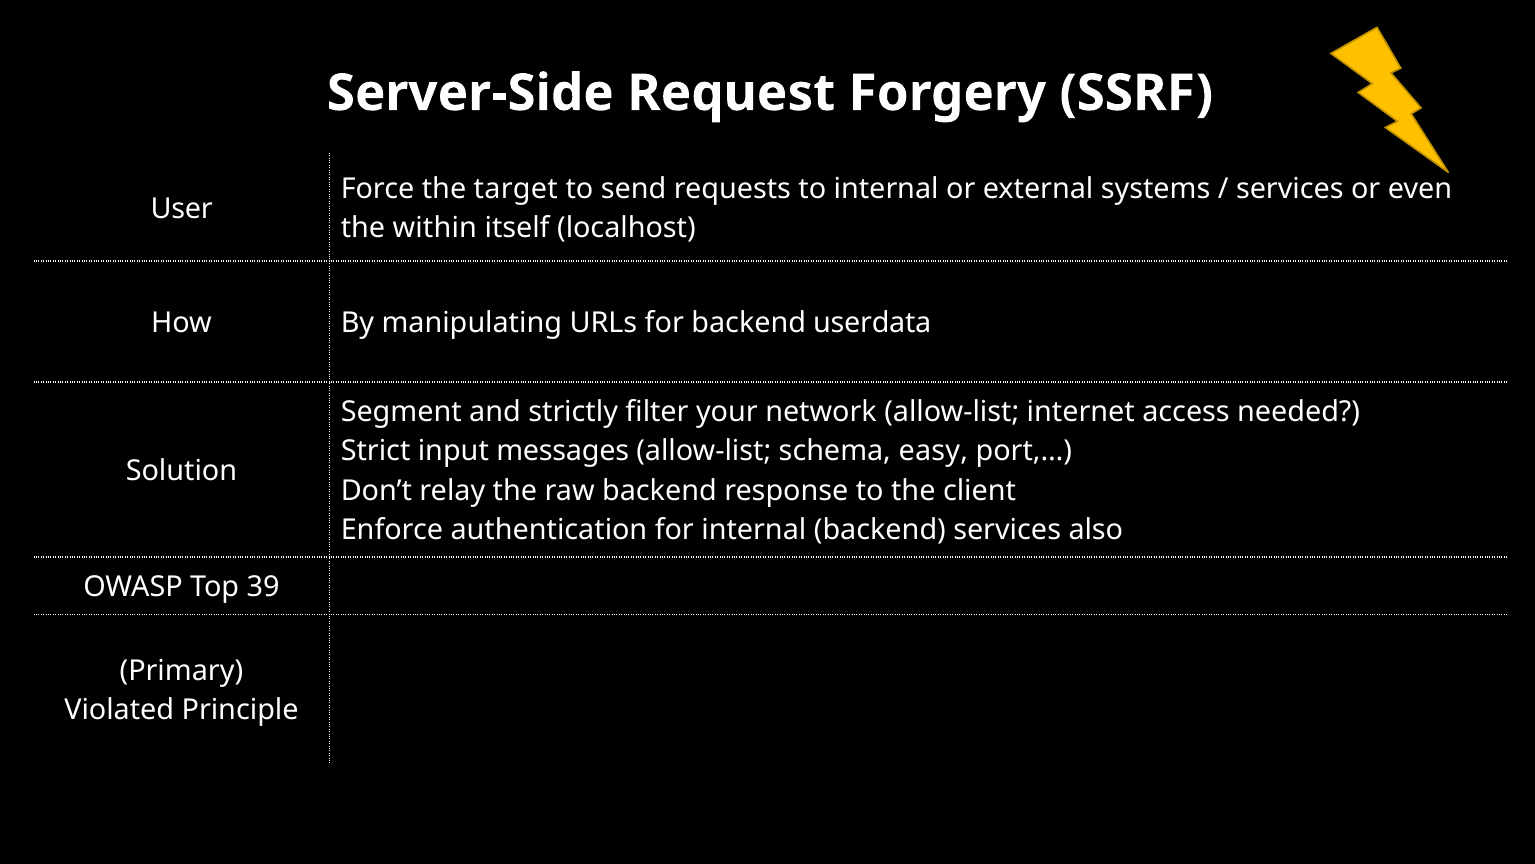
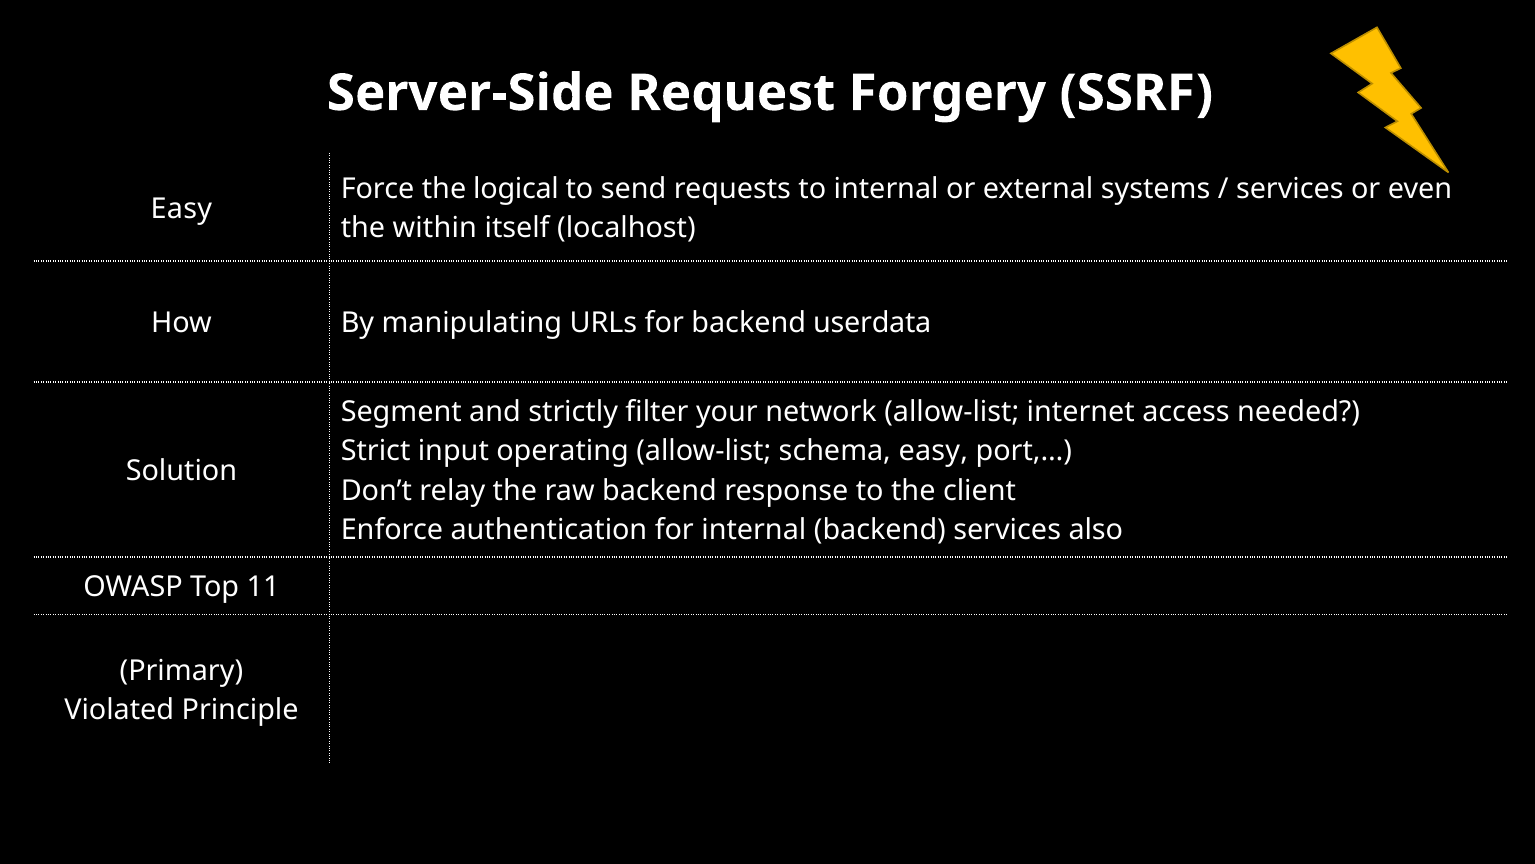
target: target -> logical (516, 189)
User: User -> Easy (181, 208)
messages: messages -> operating (563, 451)
39: 39 -> 11 (263, 587)
